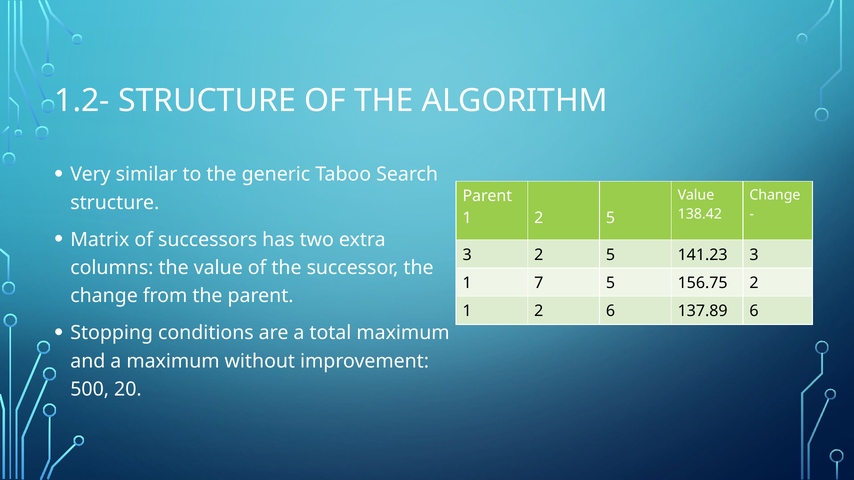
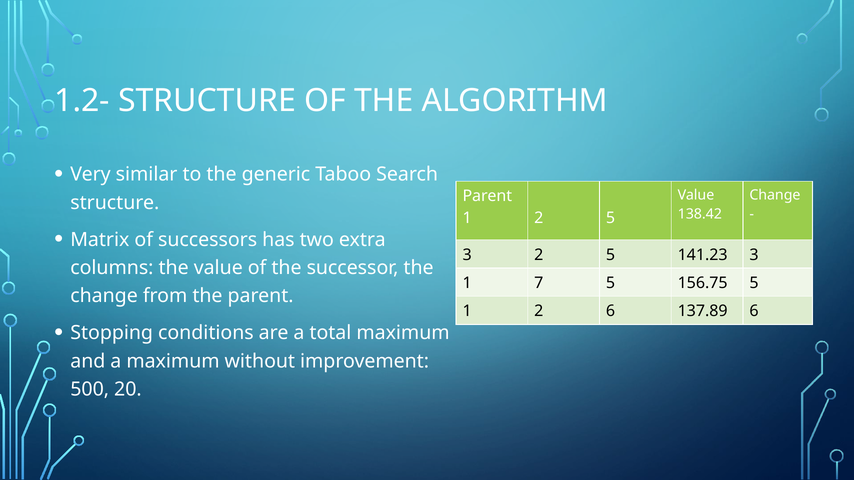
156.75 2: 2 -> 5 (754, 283)
